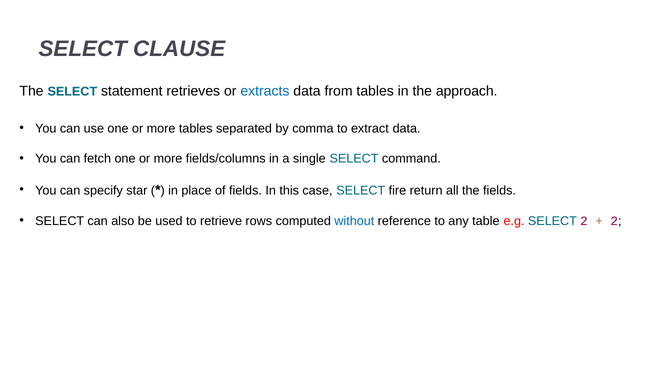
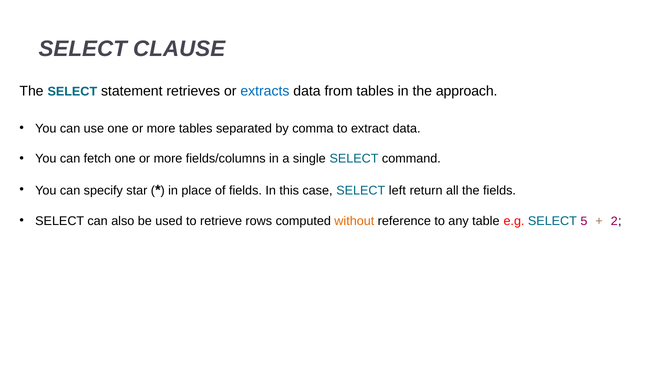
fire: fire -> left (397, 190)
without colour: blue -> orange (354, 221)
SELECT 2: 2 -> 5 (584, 221)
